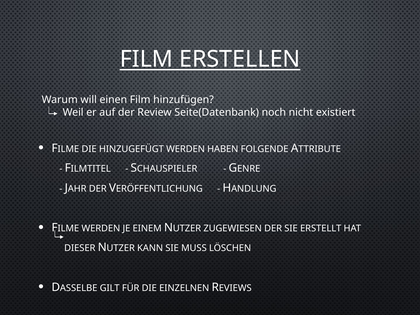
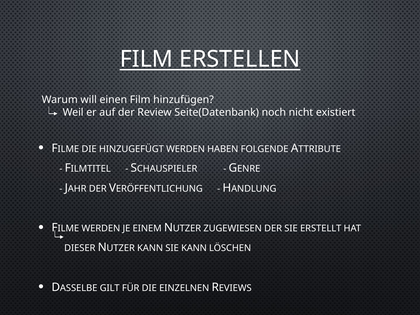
SIE MUSS: MUSS -> KANN (194, 248)
